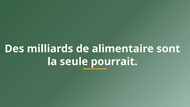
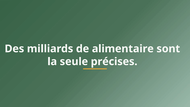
pourrait: pourrait -> précises (114, 61)
